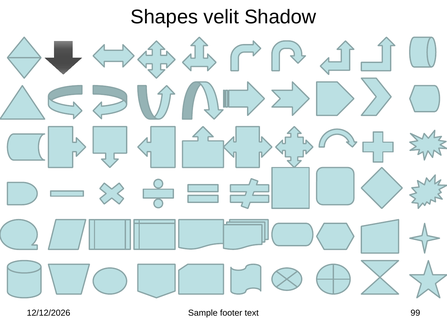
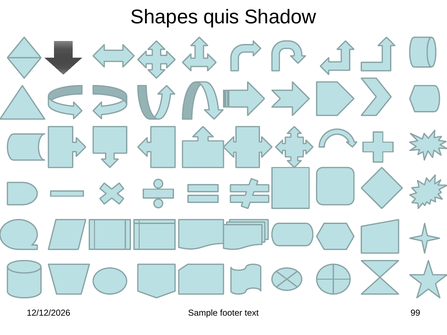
velit: velit -> quis (221, 17)
